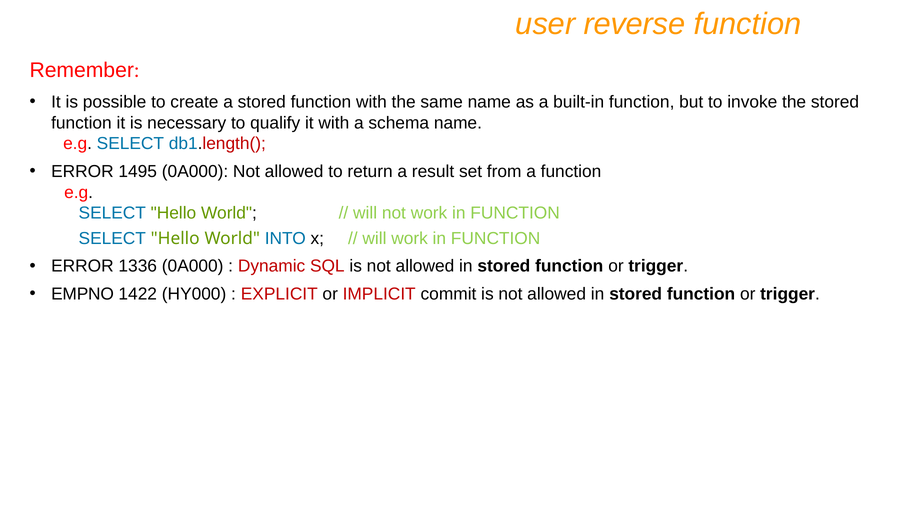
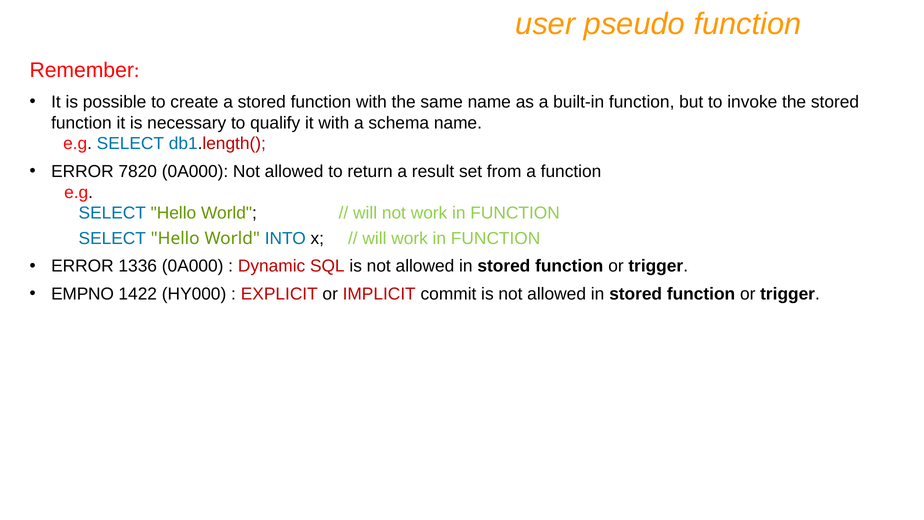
reverse: reverse -> pseudo (634, 24)
1495: 1495 -> 7820 (138, 171)
